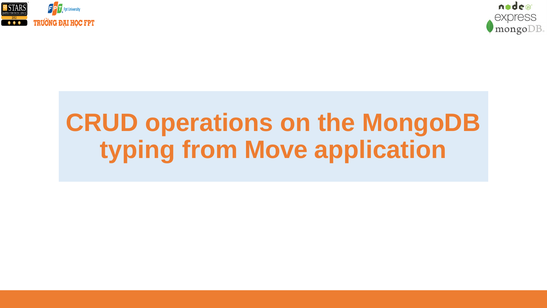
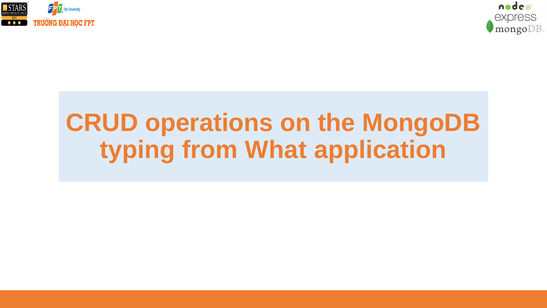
Move: Move -> What (276, 150)
